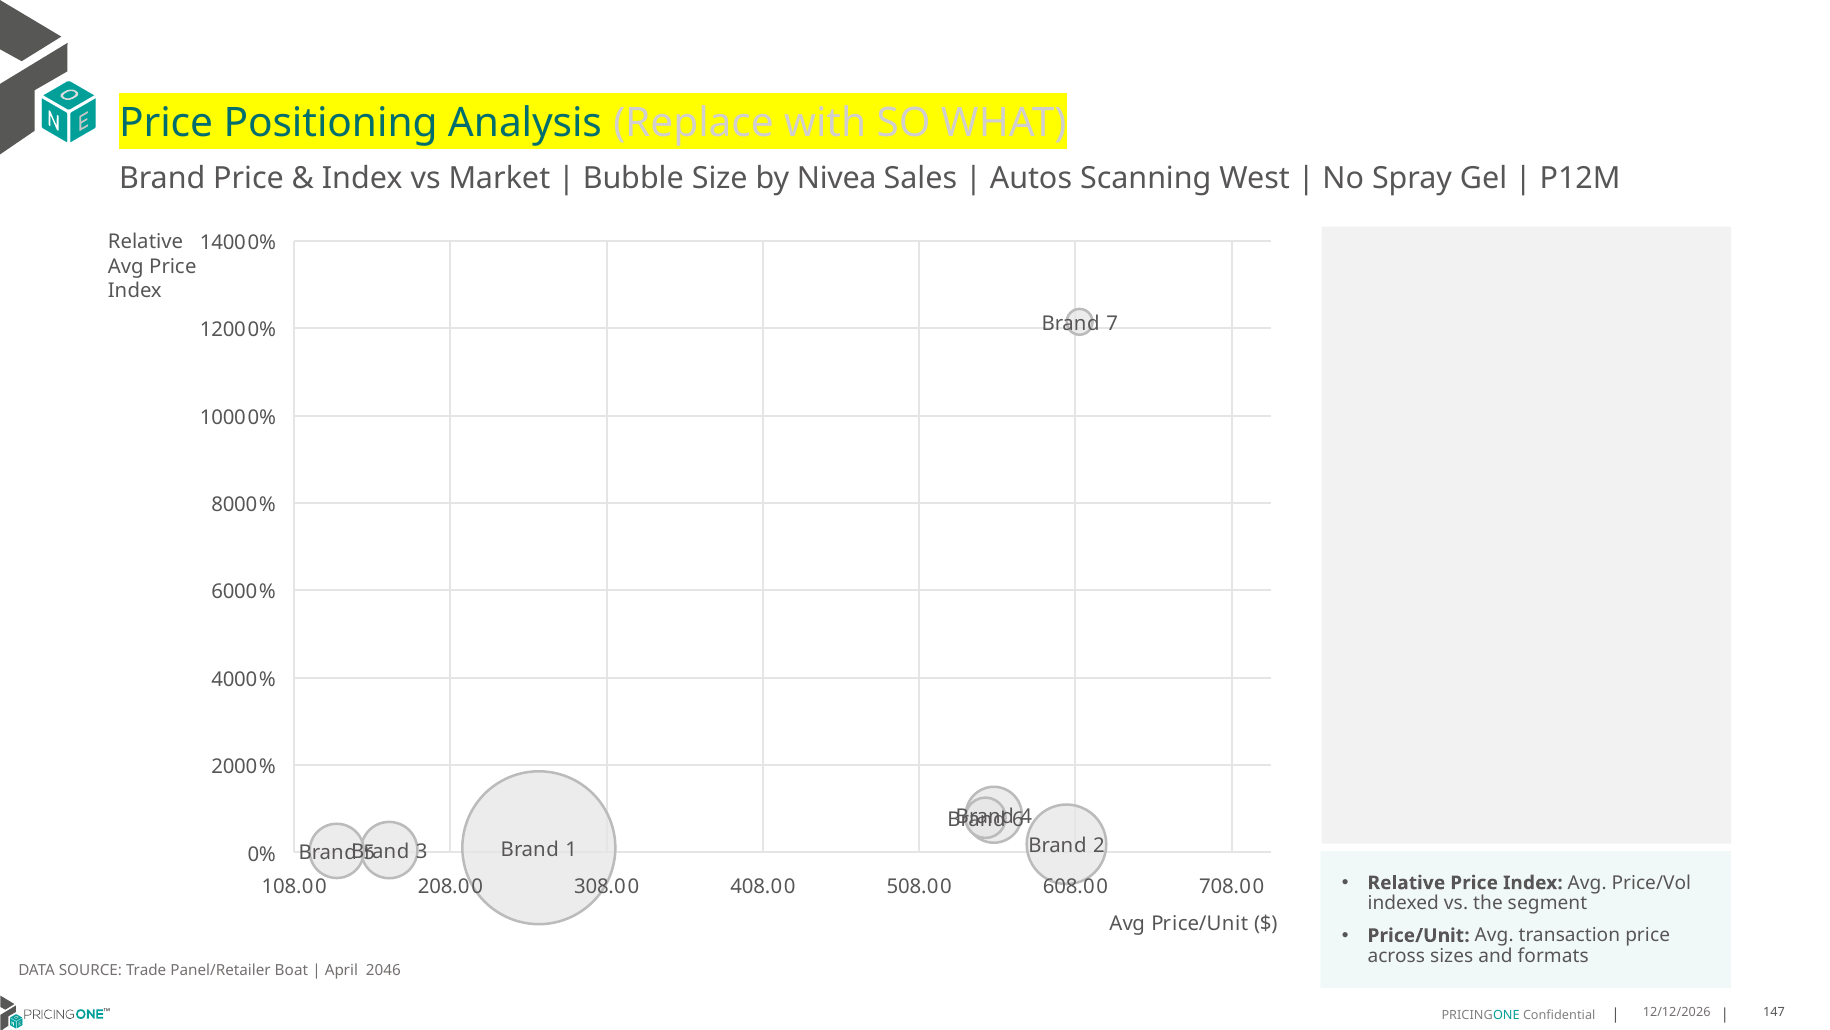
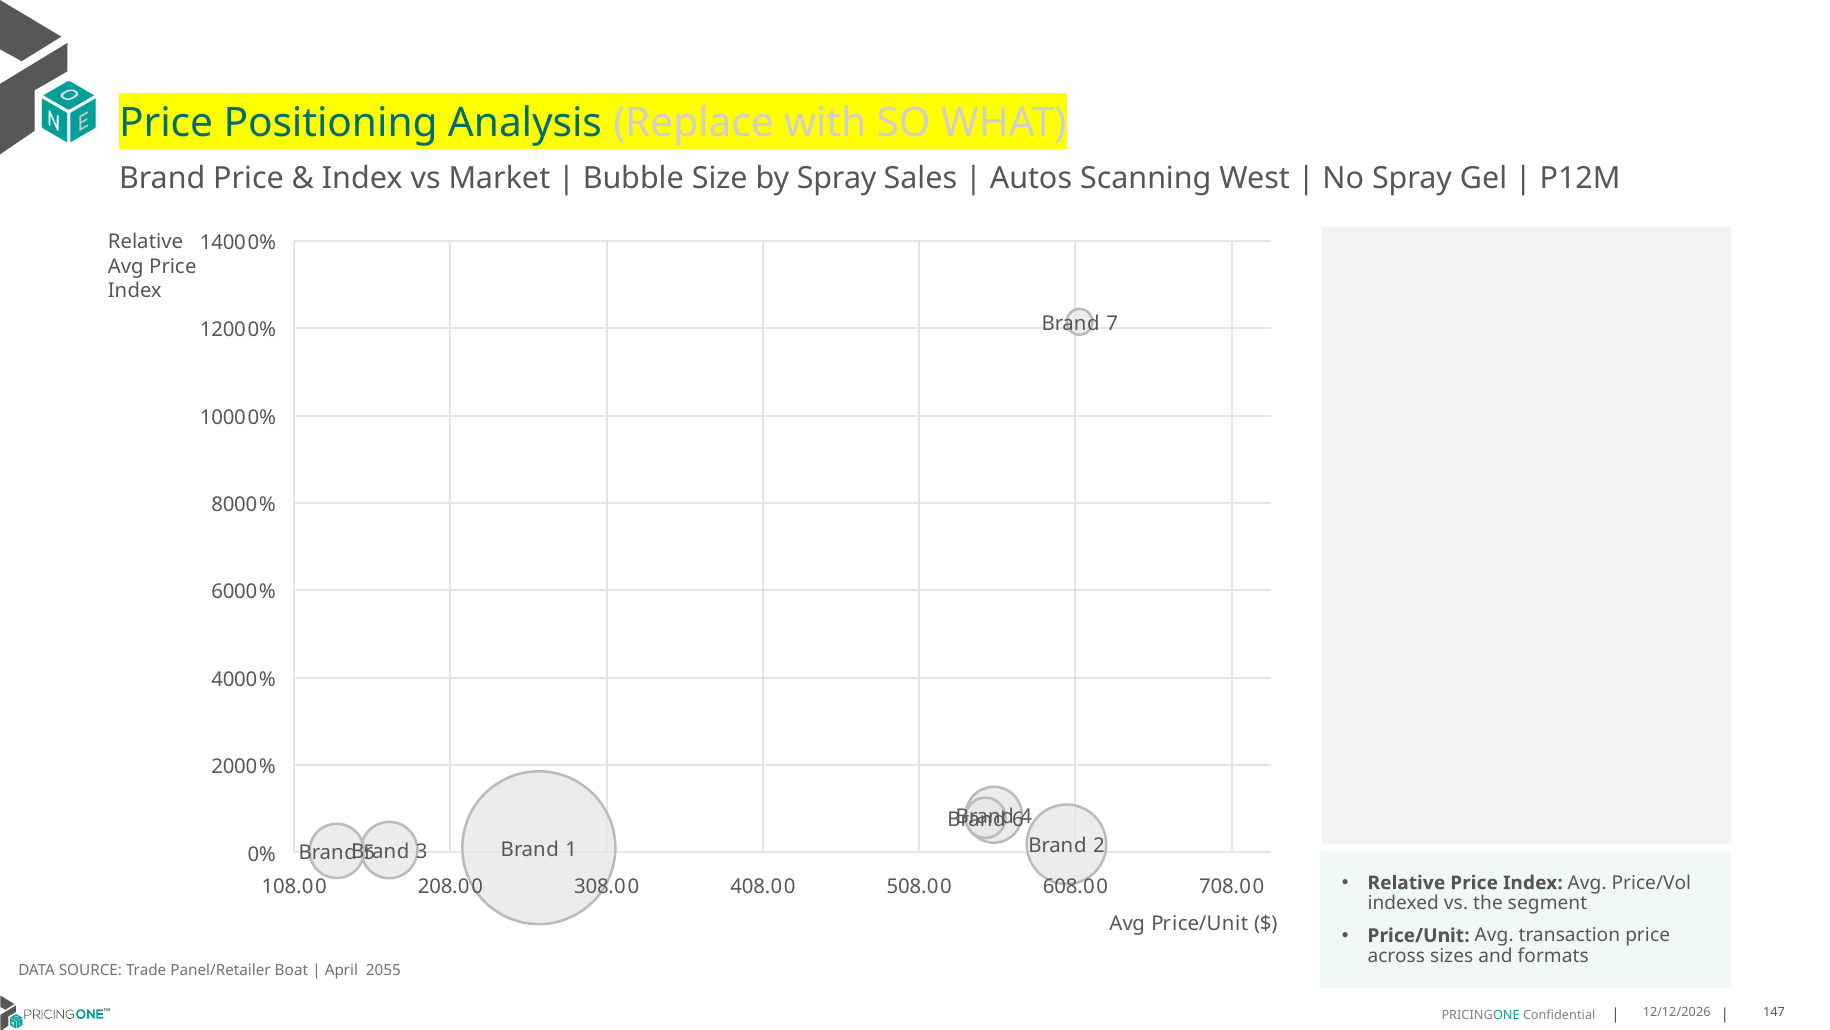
by Nivea: Nivea -> Spray (837, 178)
2046: 2046 -> 2055 (383, 970)
